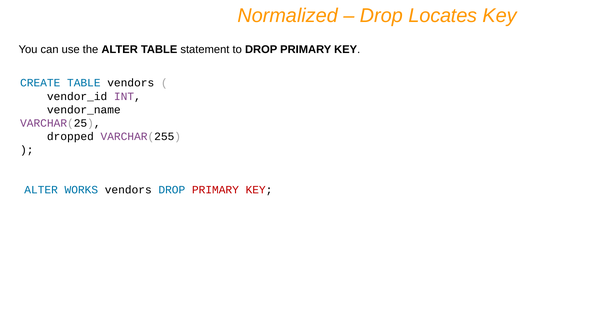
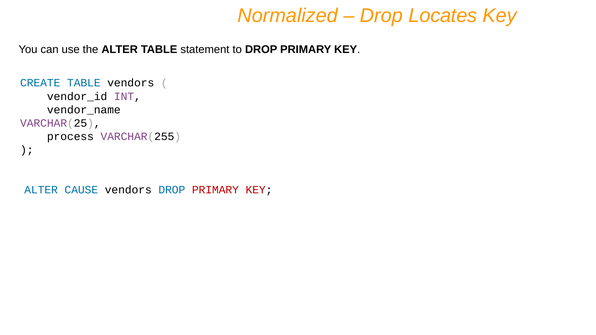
dropped: dropped -> process (70, 137)
WORKS: WORKS -> CAUSE (81, 190)
